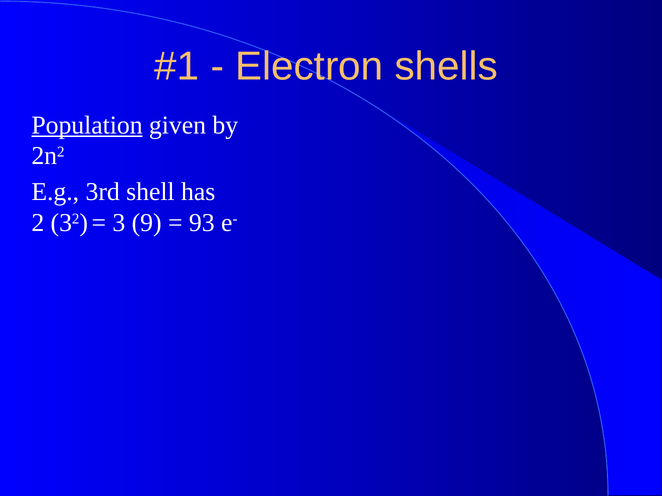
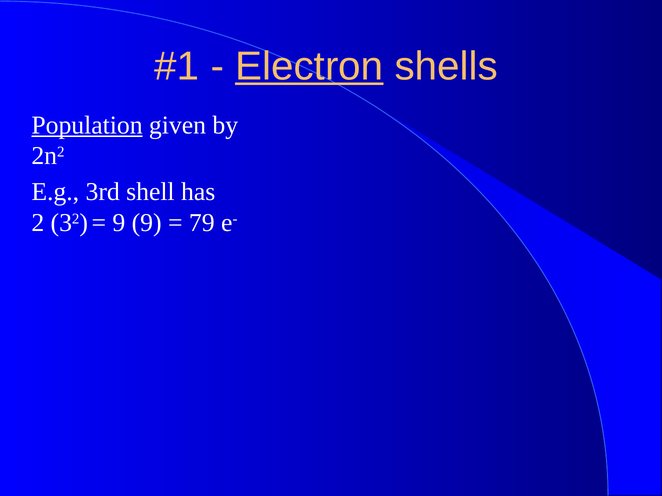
Electron underline: none -> present (309, 66)
3: 3 -> 9 (119, 223)
93: 93 -> 79 (202, 223)
